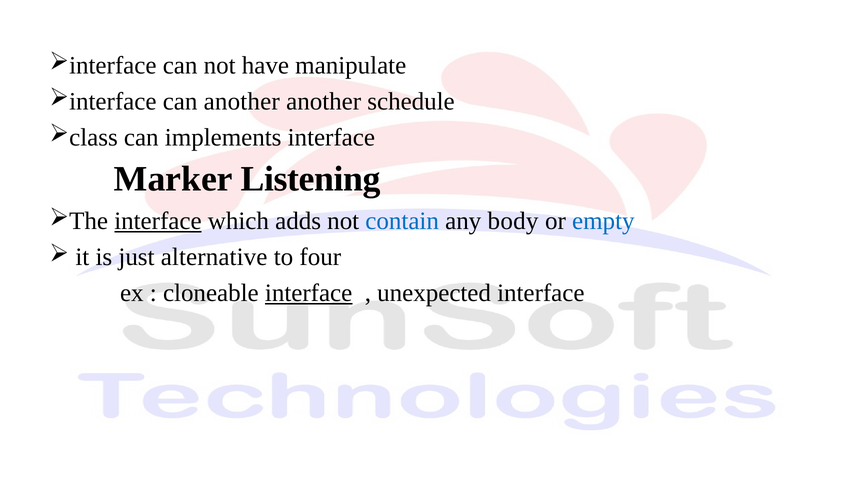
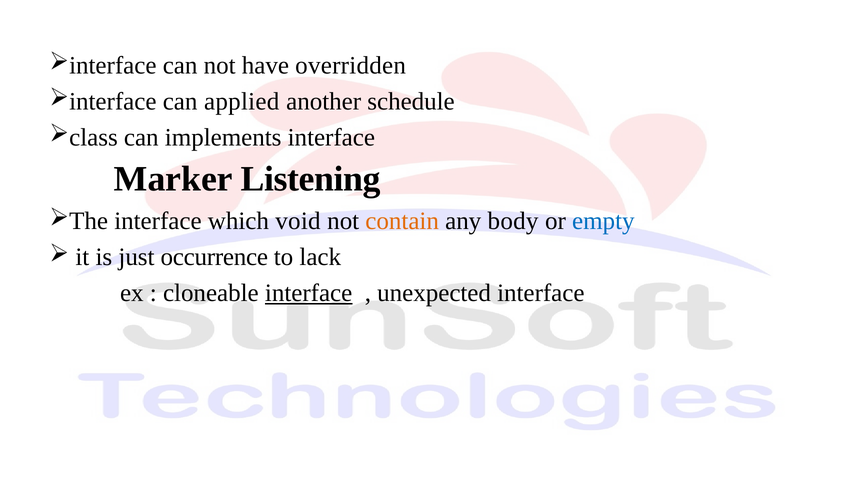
manipulate: manipulate -> overridden (351, 65)
can another: another -> applied (242, 101)
interface underline: present -> none (158, 221)
adds: adds -> void (298, 221)
contain colour: blue -> orange (402, 221)
alternative: alternative -> occurrence (214, 257)
four: four -> lack (320, 257)
